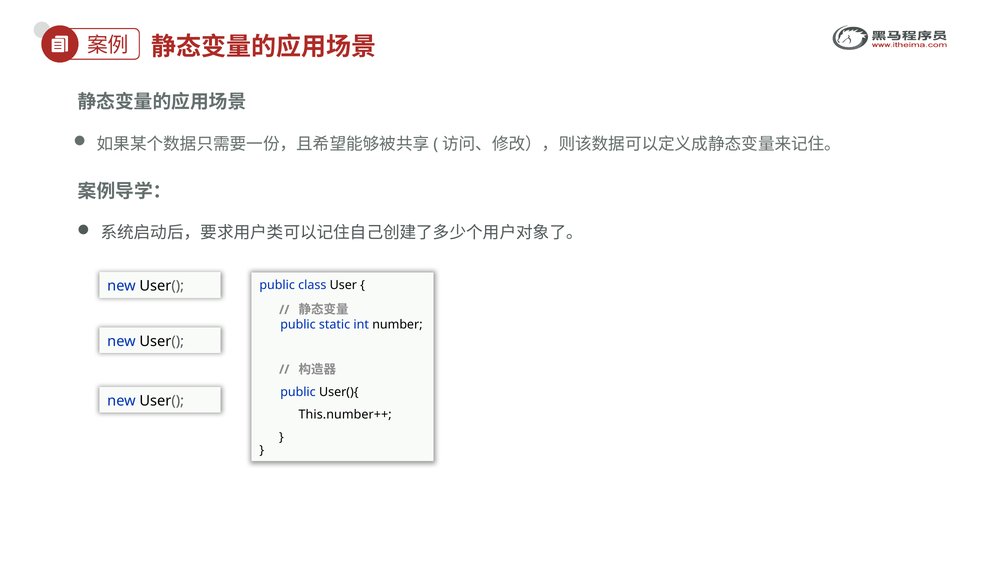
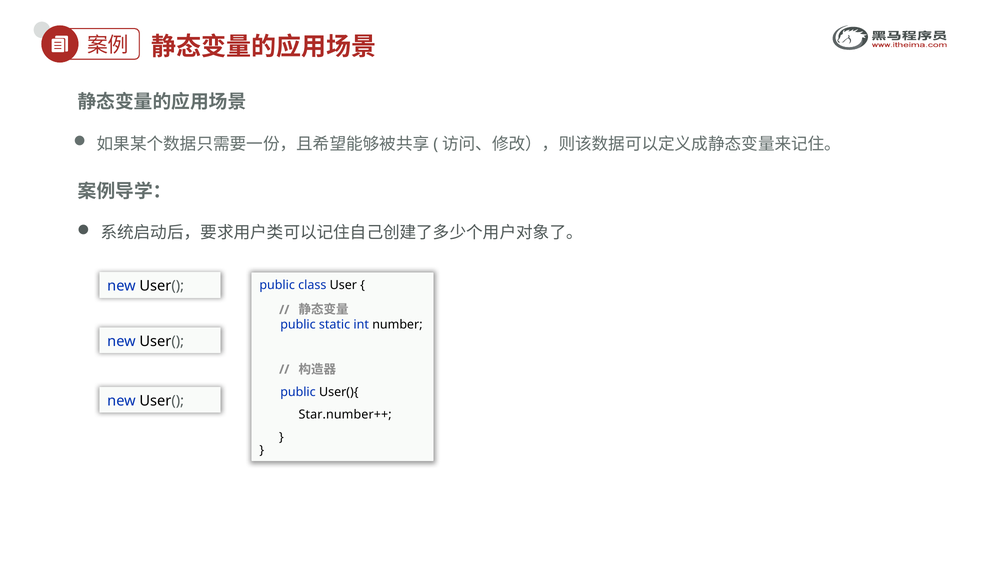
This.number++: This.number++ -> Star.number++ (345, 414)
